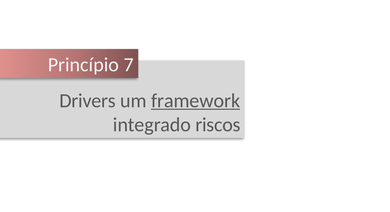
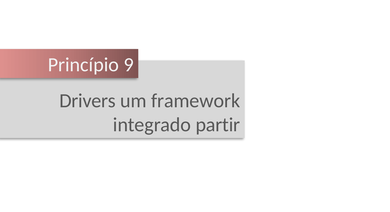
7: 7 -> 9 (129, 65)
framework underline: present -> none (196, 100)
riscos: riscos -> partir (218, 124)
